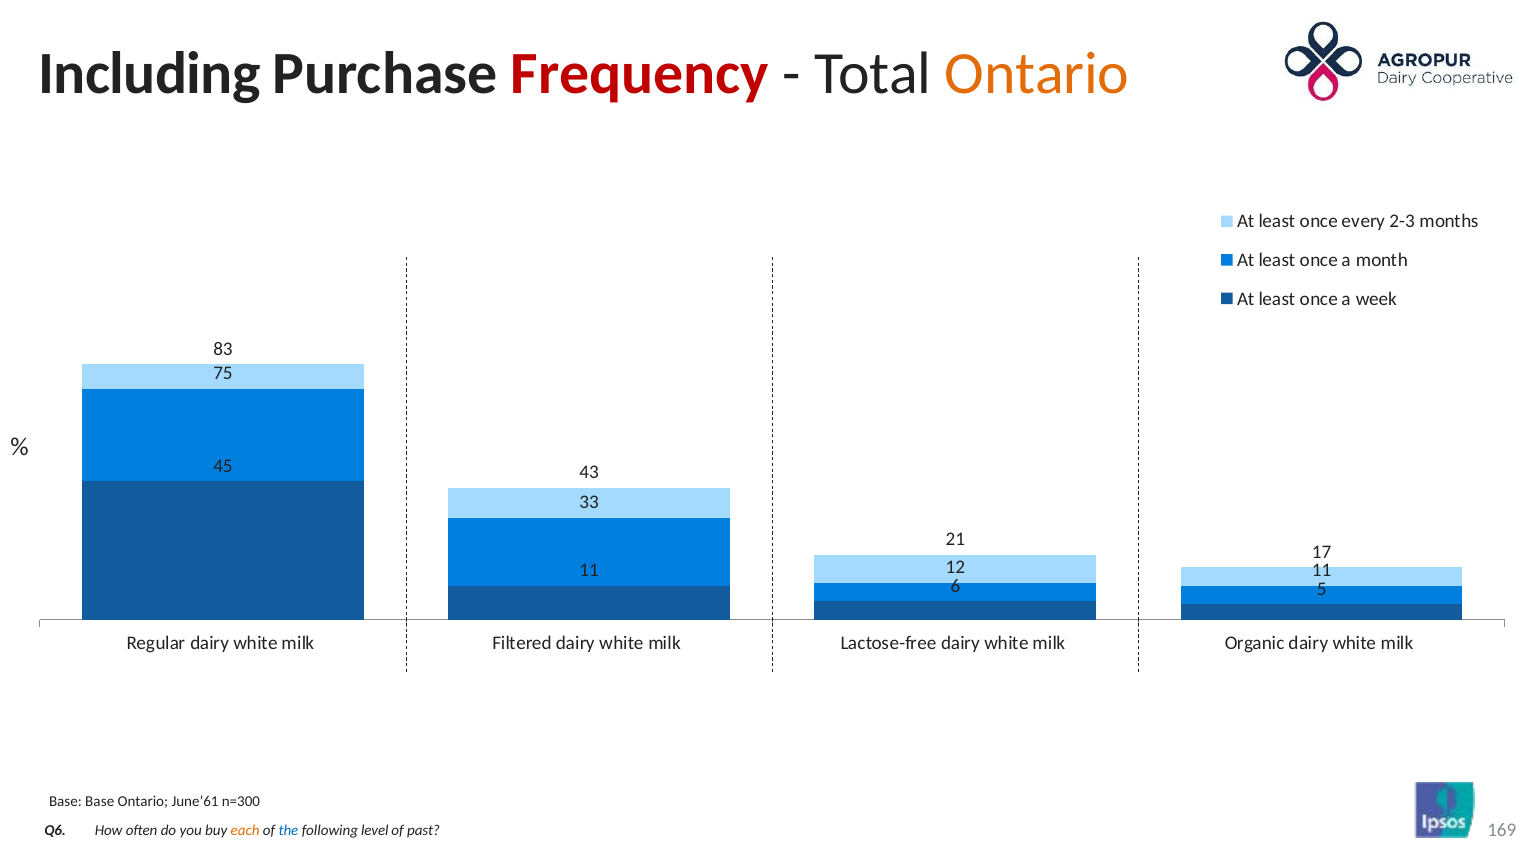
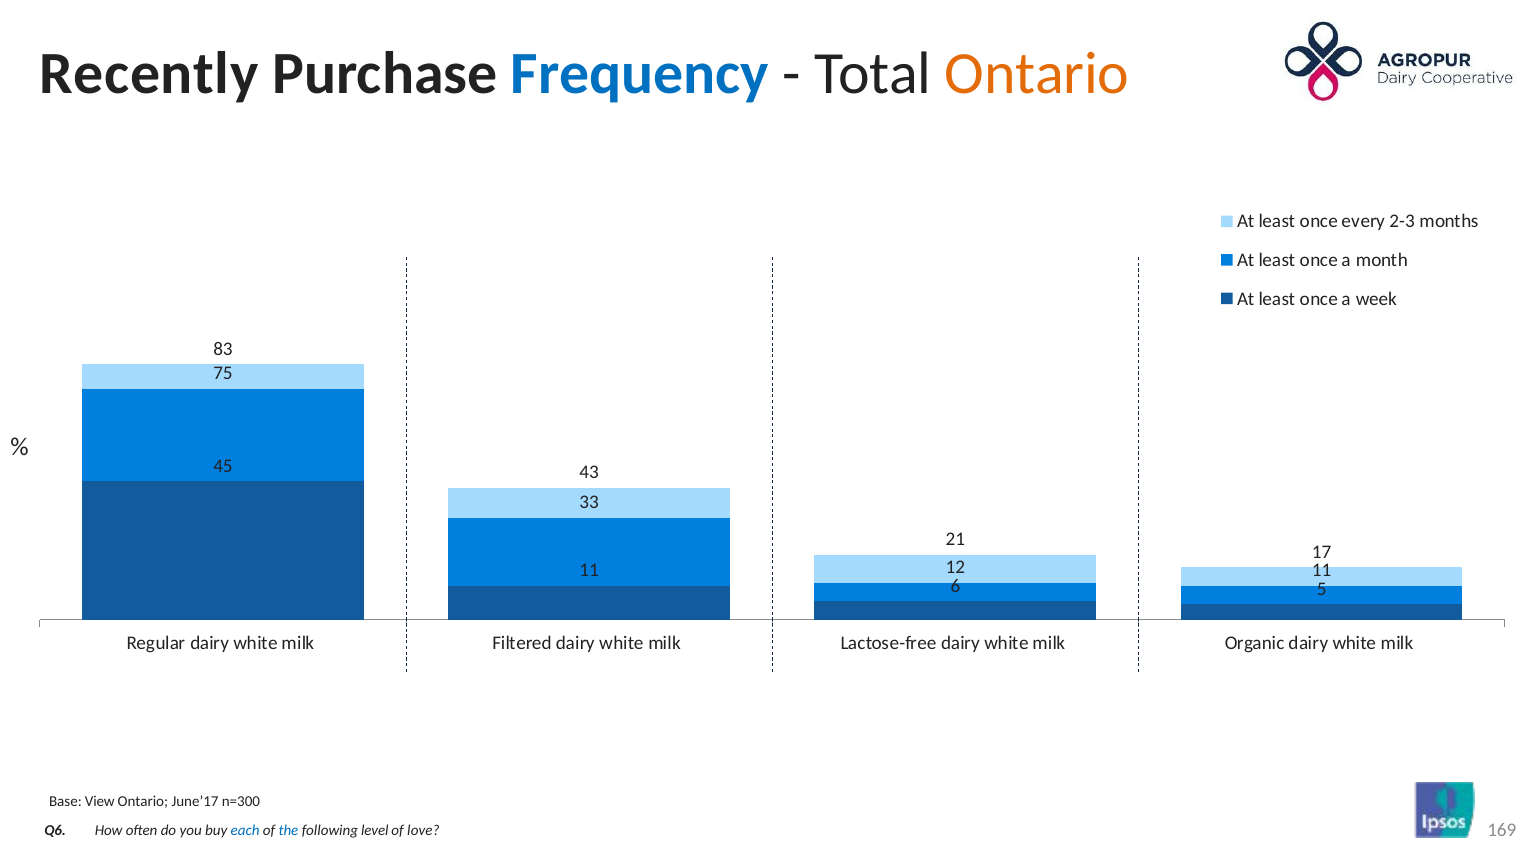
Including: Including -> Recently (149, 74)
Frequency colour: red -> blue (640, 74)
Base Base: Base -> View (100, 801)
June’61: June’61 -> June’17 (195, 801)
each colour: orange -> blue (245, 830)
past: past -> love (423, 830)
